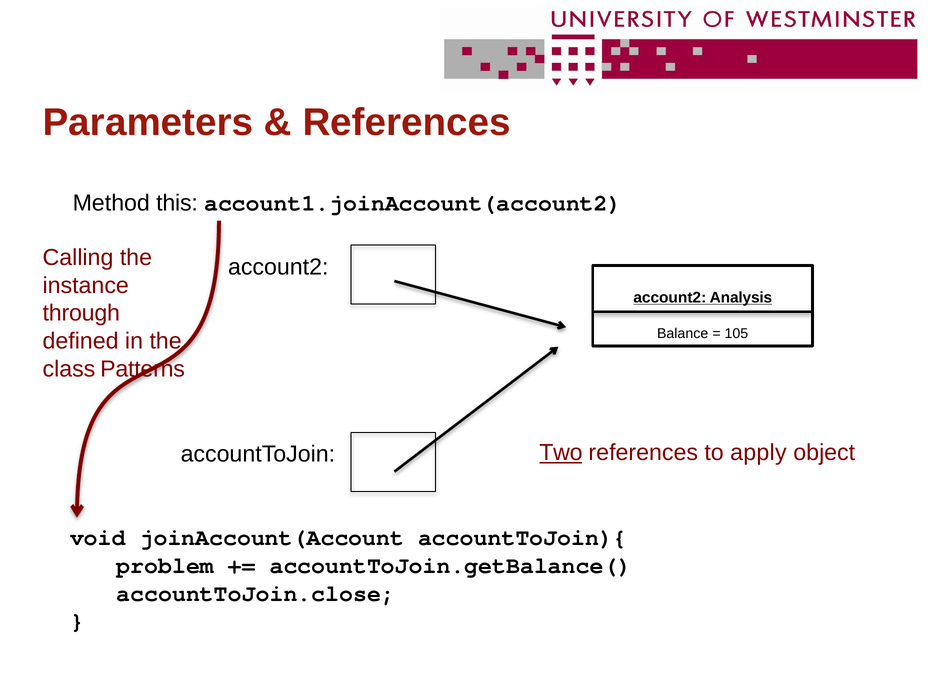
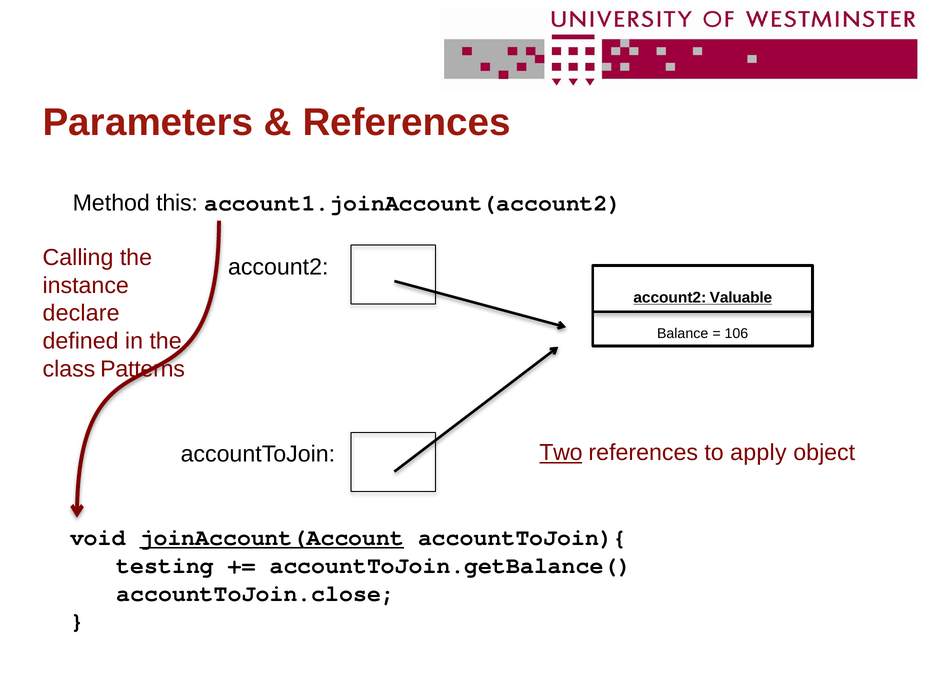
Analysis: Analysis -> Valuable (741, 297)
through: through -> declare (81, 313)
105: 105 -> 106 (736, 334)
joinAccount(Account underline: none -> present (272, 538)
problem: problem -> testing (165, 566)
